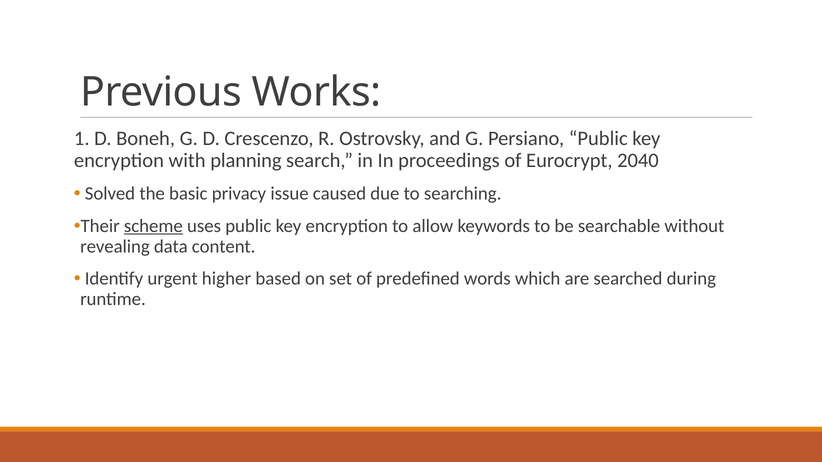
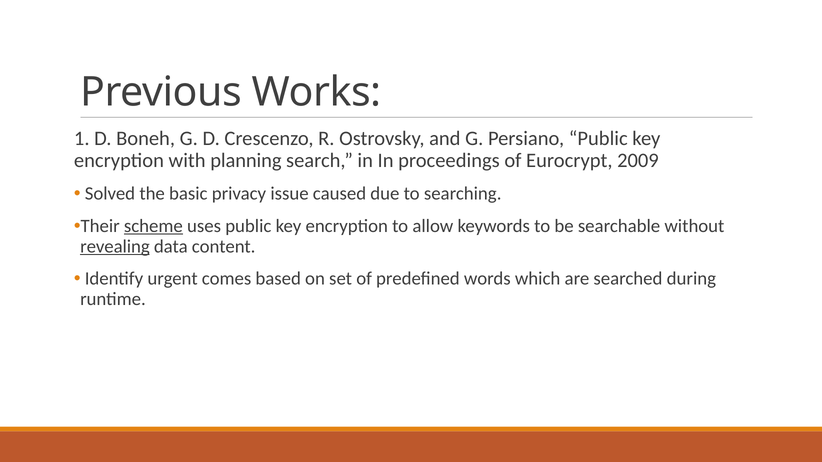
2040: 2040 -> 2009 (638, 161)
revealing underline: none -> present (115, 247)
higher: higher -> comes (227, 279)
